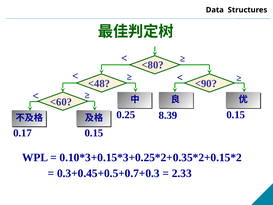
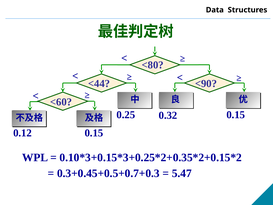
<48: <48 -> <44 (99, 84)
8.39: 8.39 -> 0.32 (168, 115)
0.17: 0.17 -> 0.12 (23, 133)
2.33: 2.33 -> 5.47 (182, 173)
